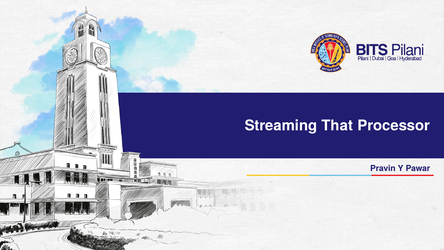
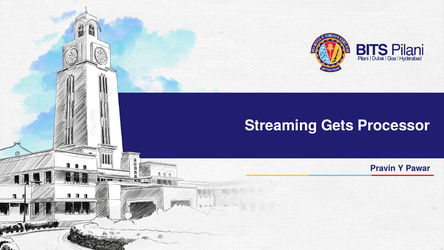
That: That -> Gets (337, 125)
